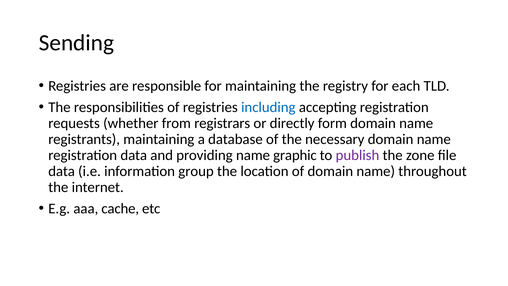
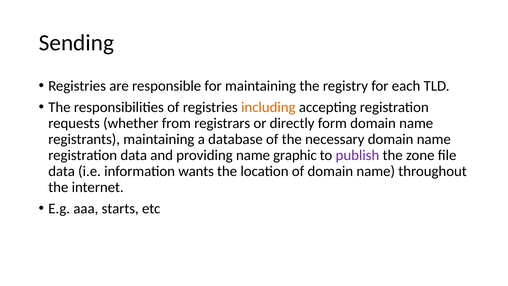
including colour: blue -> orange (268, 107)
group: group -> wants (196, 171)
cache: cache -> starts (120, 208)
